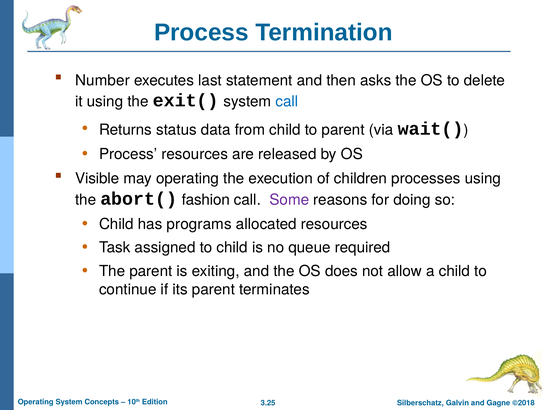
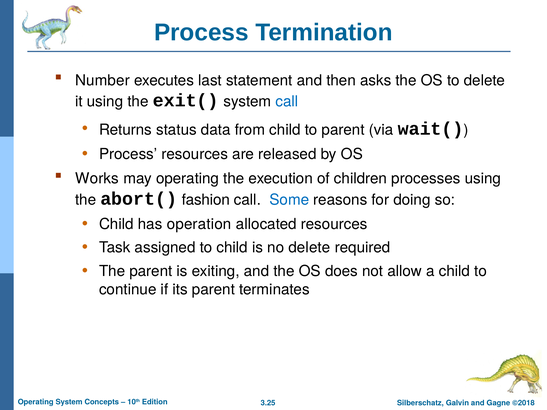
Visible: Visible -> Works (97, 179)
Some colour: purple -> blue (289, 200)
programs: programs -> operation (199, 224)
no queue: queue -> delete (309, 248)
